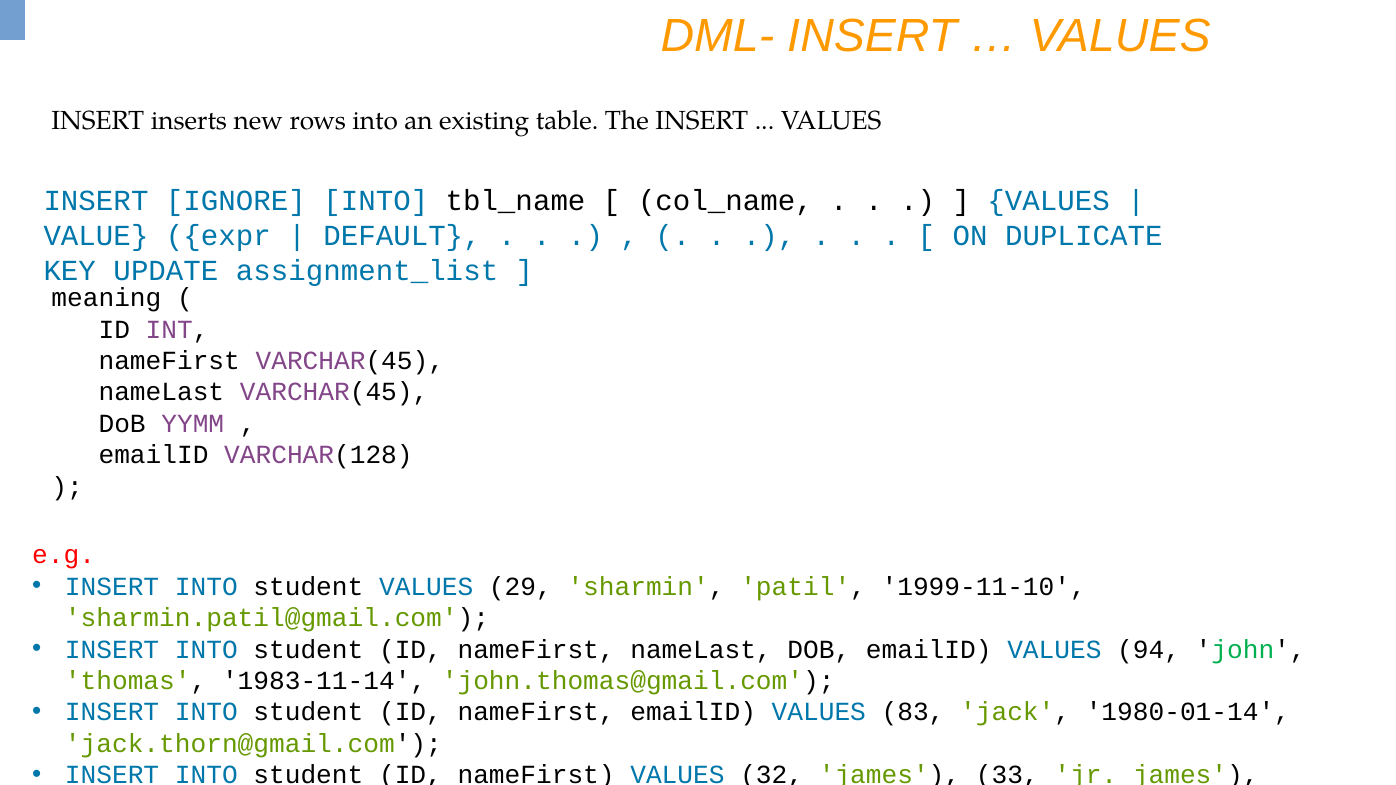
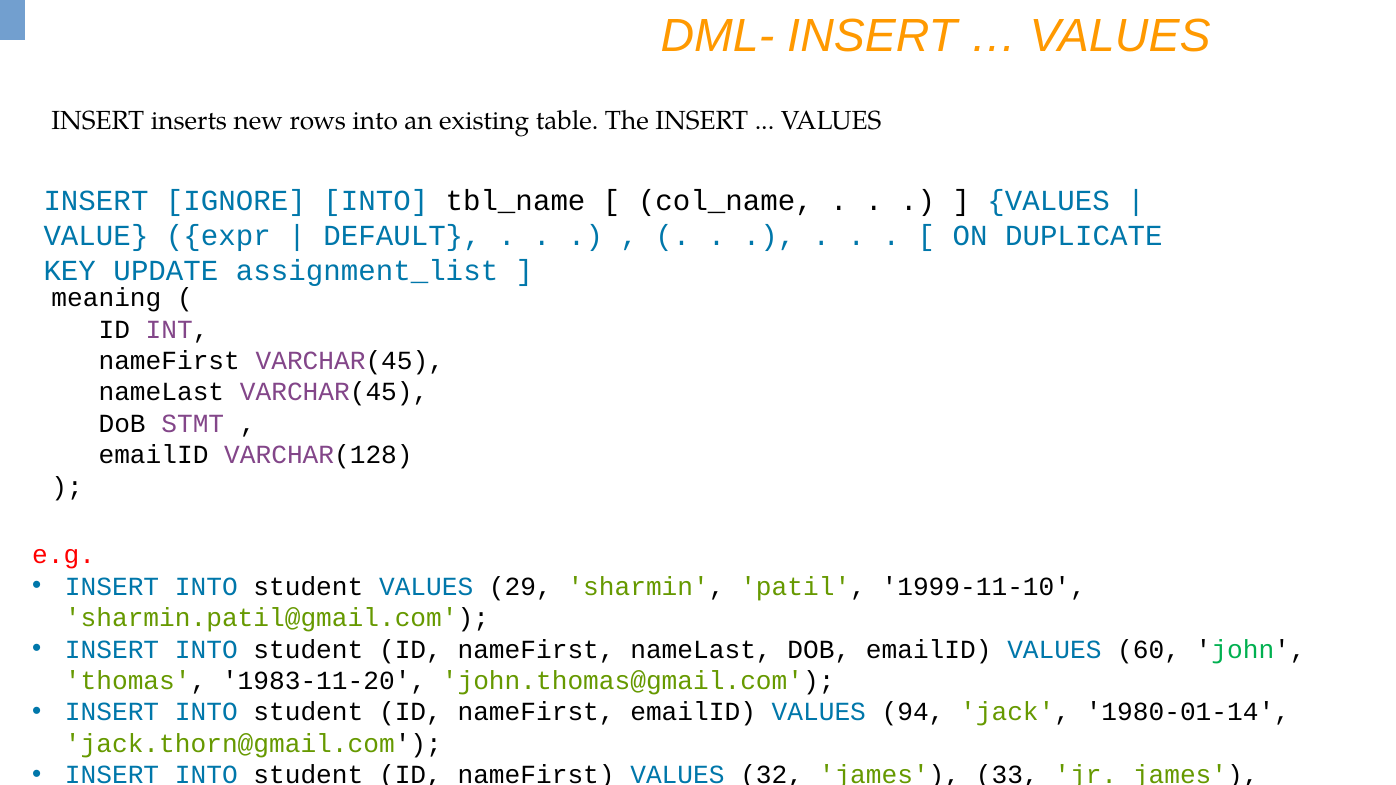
YYMM: YYMM -> STMT (193, 424)
94: 94 -> 60 (1149, 650)
1983-11-14: 1983-11-14 -> 1983-11-20 (324, 681)
83: 83 -> 94 (913, 712)
